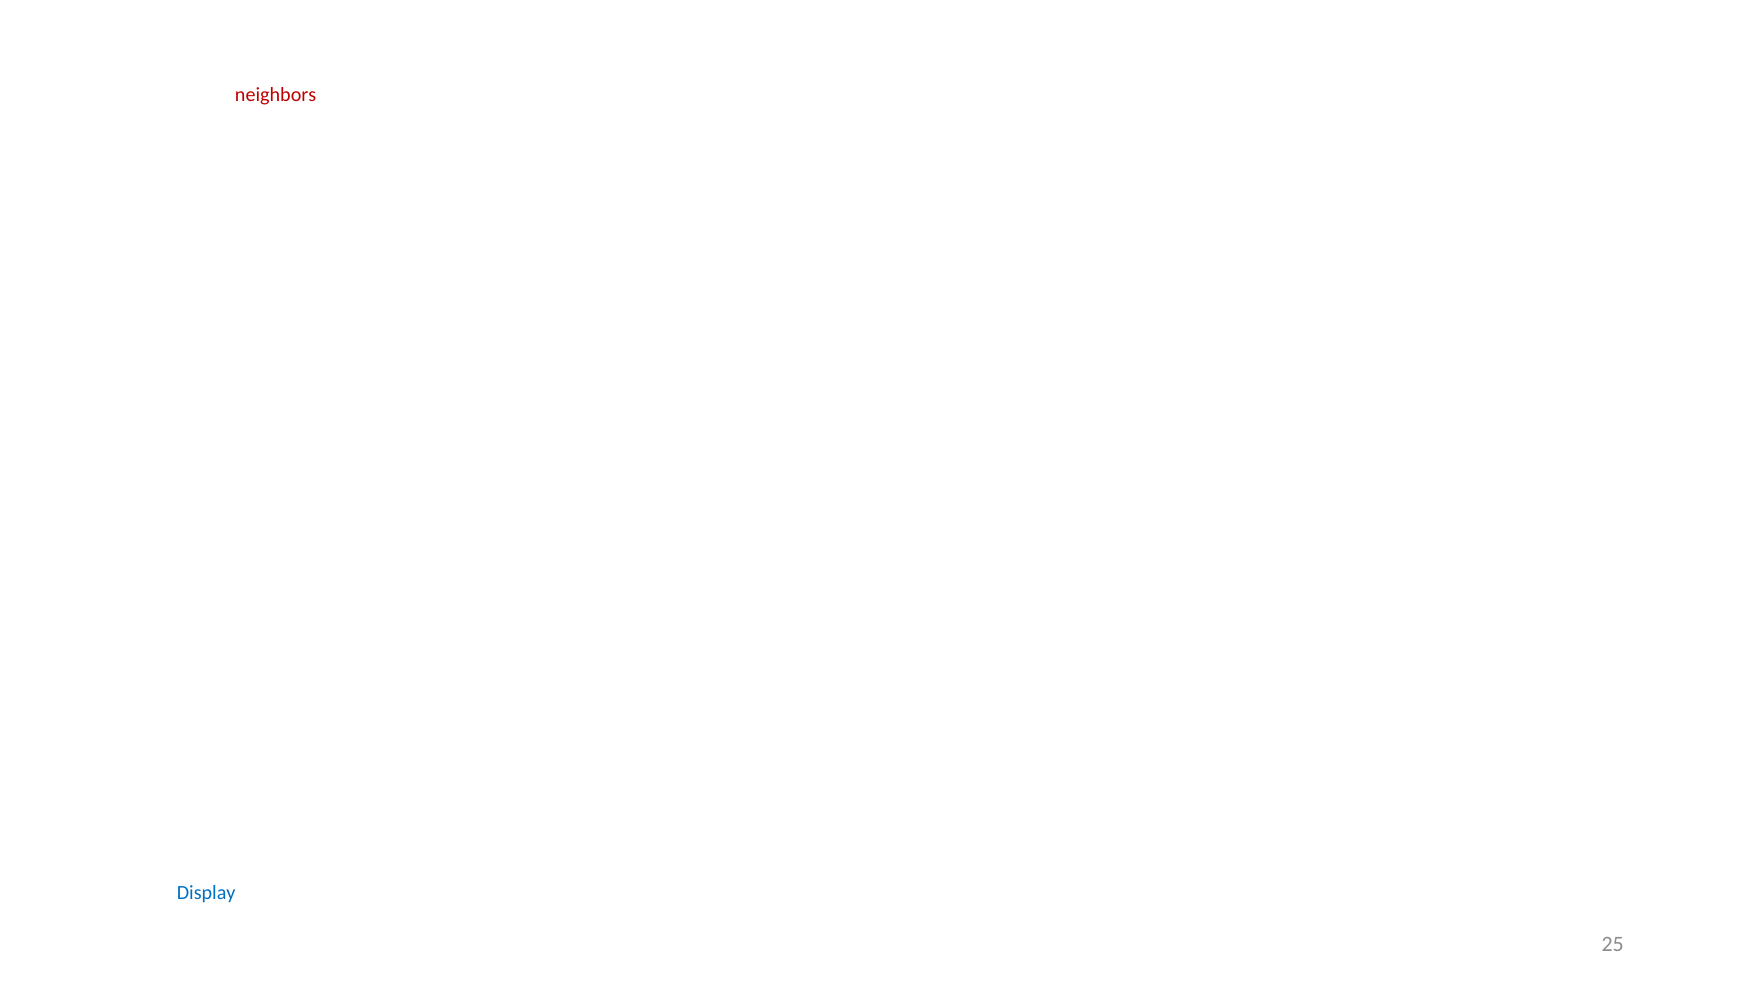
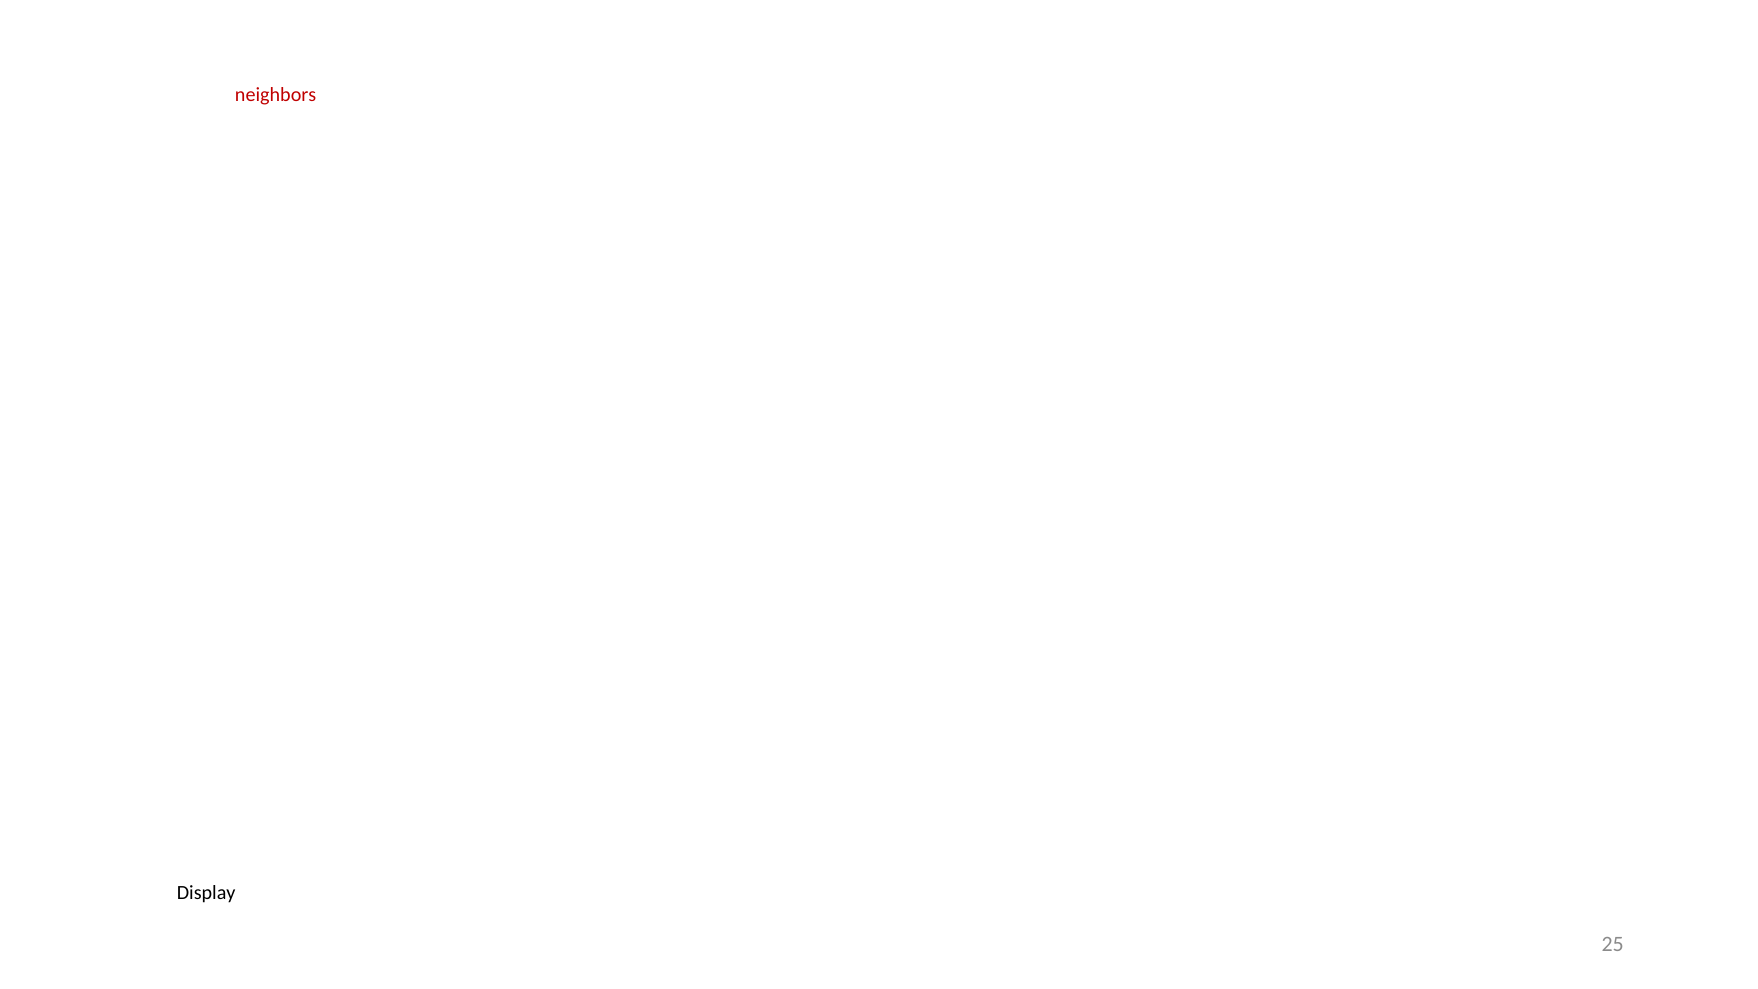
Display colour: blue -> black (206, 893)
